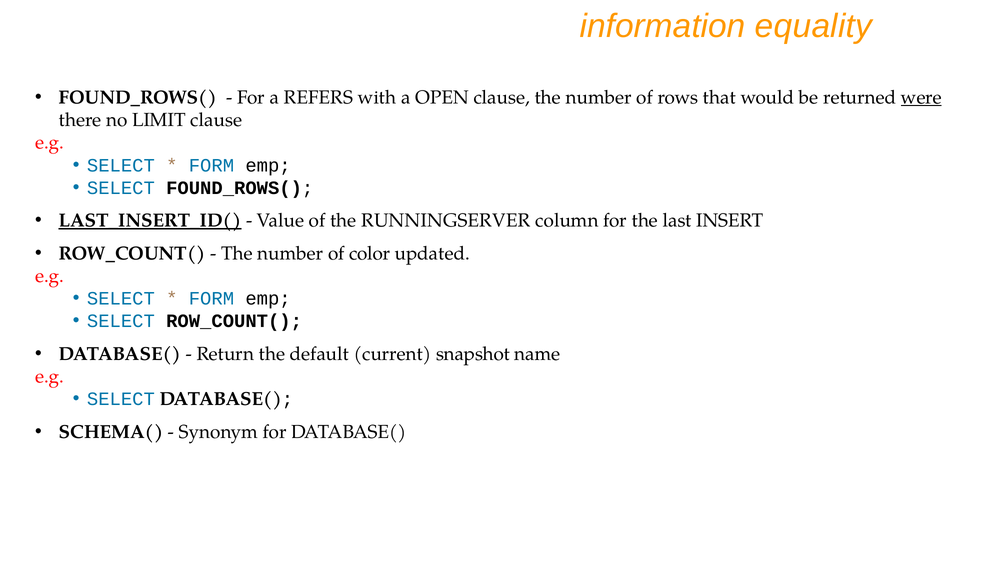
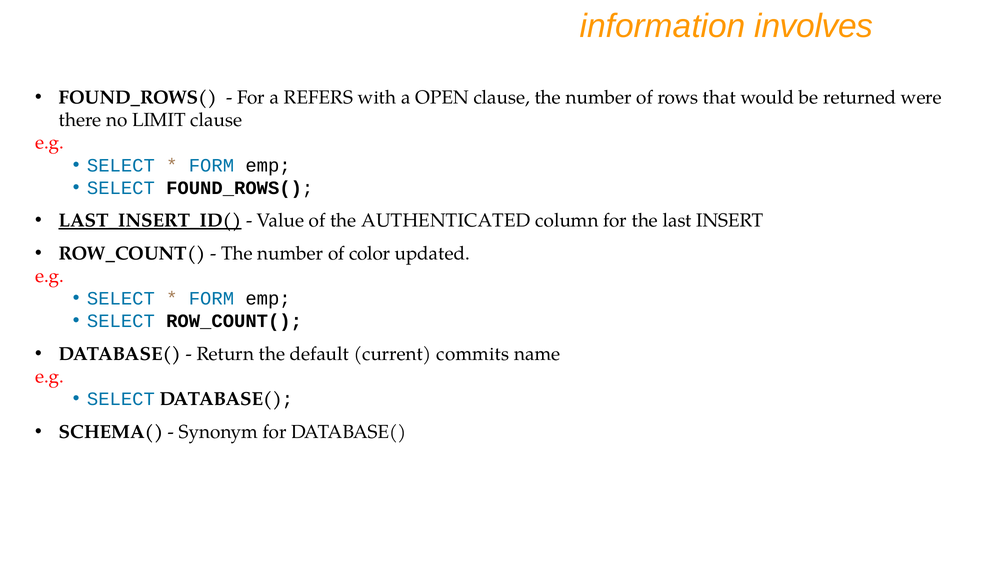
equality: equality -> involves (814, 26)
were underline: present -> none (921, 97)
RUNNINGSERVER: RUNNINGSERVER -> AUTHENTICATED (446, 221)
snapshot: snapshot -> commits (473, 354)
